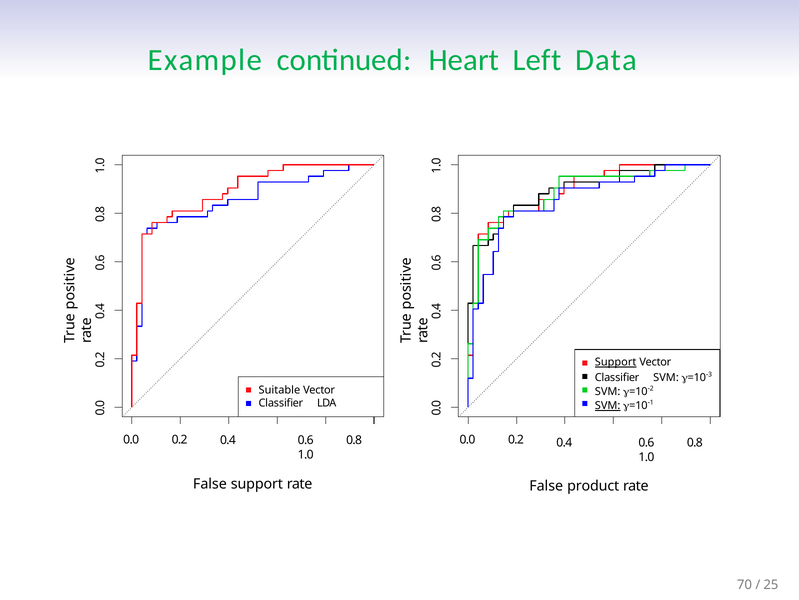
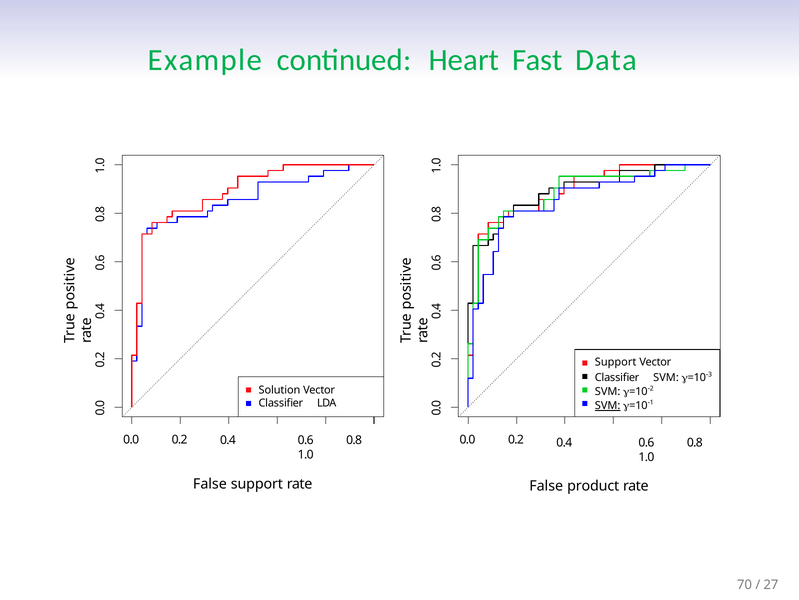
Left: Left -> Fast (537, 60)
Support underline: present -> none (616, 362)
Suitable: Suitable -> Solution (279, 390)
25: 25 -> 27 (771, 585)
